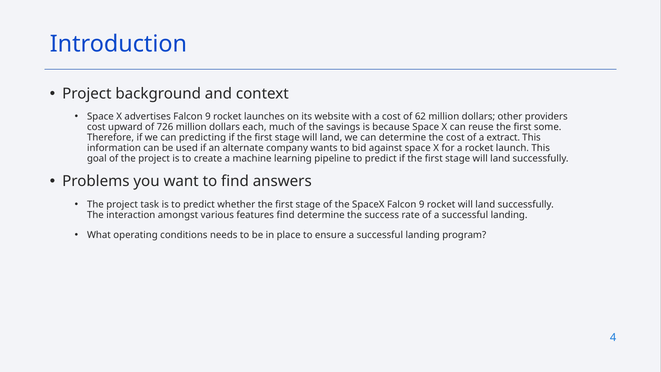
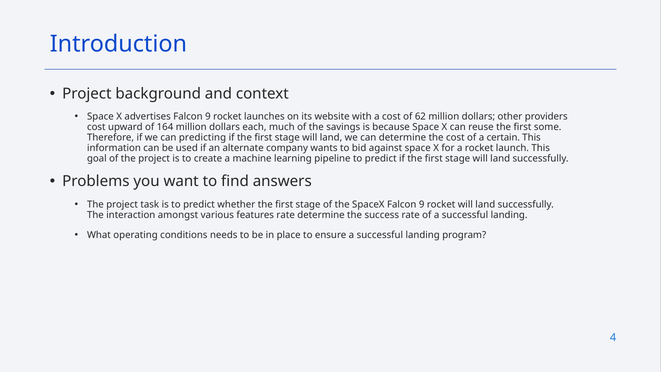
726: 726 -> 164 (165, 127)
extract: extract -> certain (503, 137)
features find: find -> rate (286, 215)
